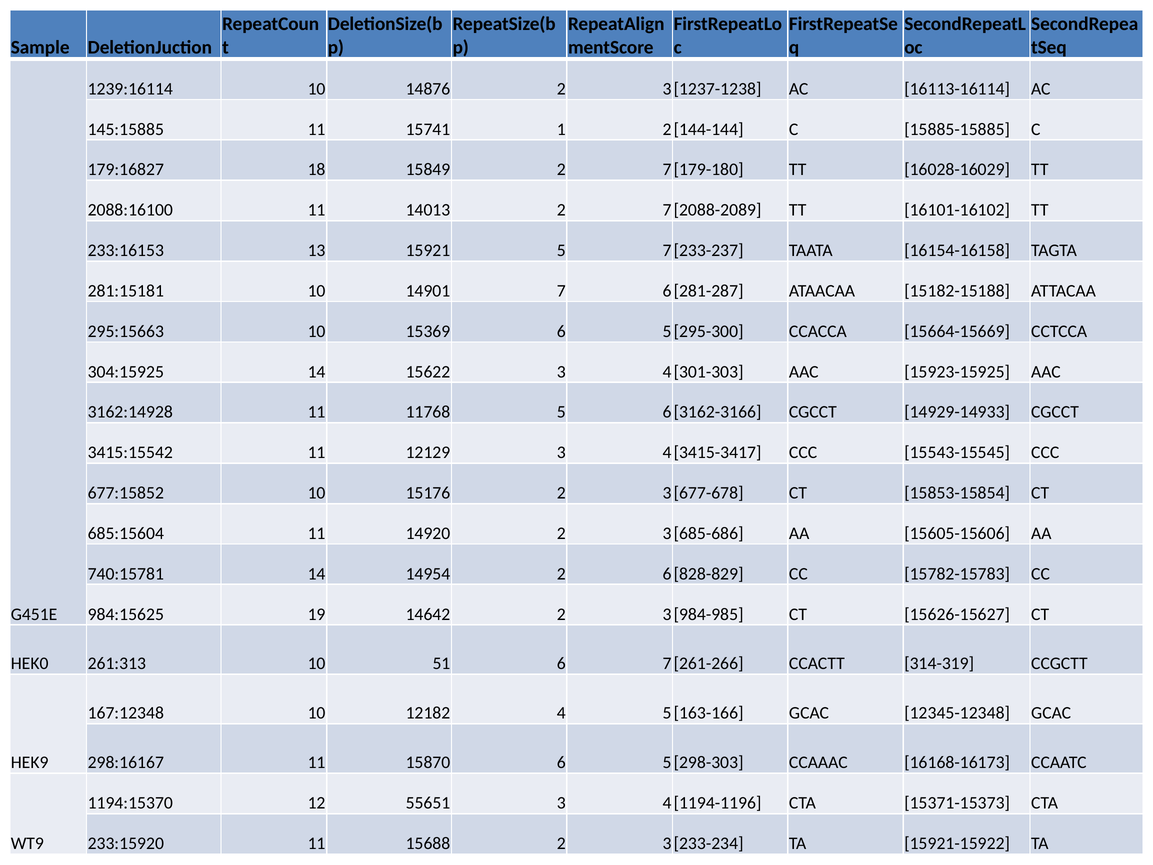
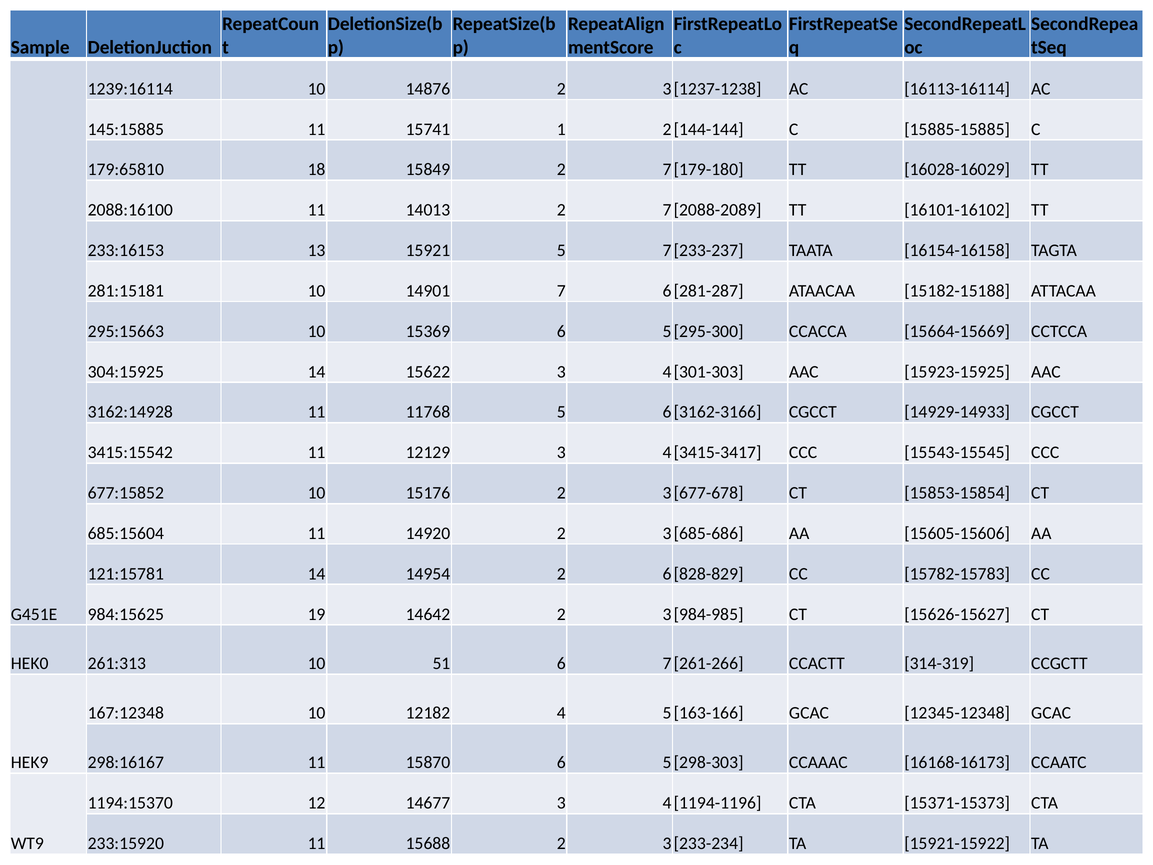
179:16827: 179:16827 -> 179:65810 (126, 170)
740:15781: 740:15781 -> 121:15781 (126, 574)
55651: 55651 -> 14677 (428, 803)
